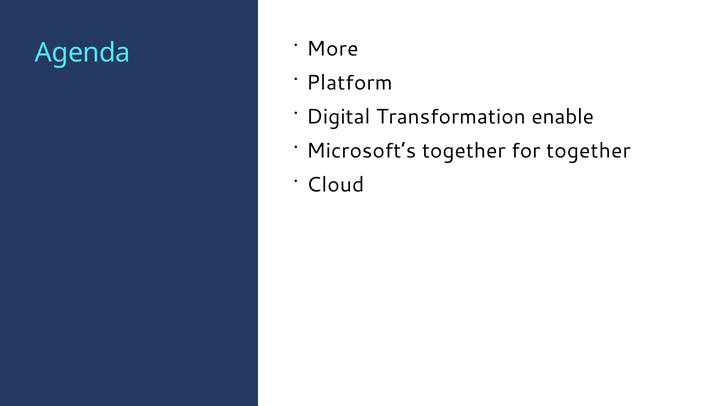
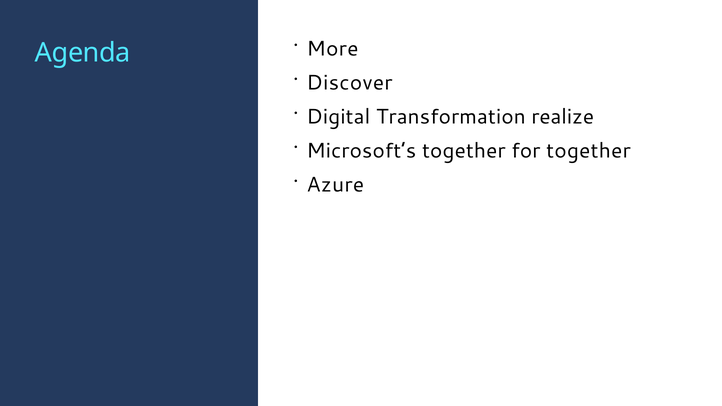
Platform: Platform -> Discover (349, 83)
enable: enable -> realize (563, 117)
Cloud: Cloud -> Azure (335, 185)
